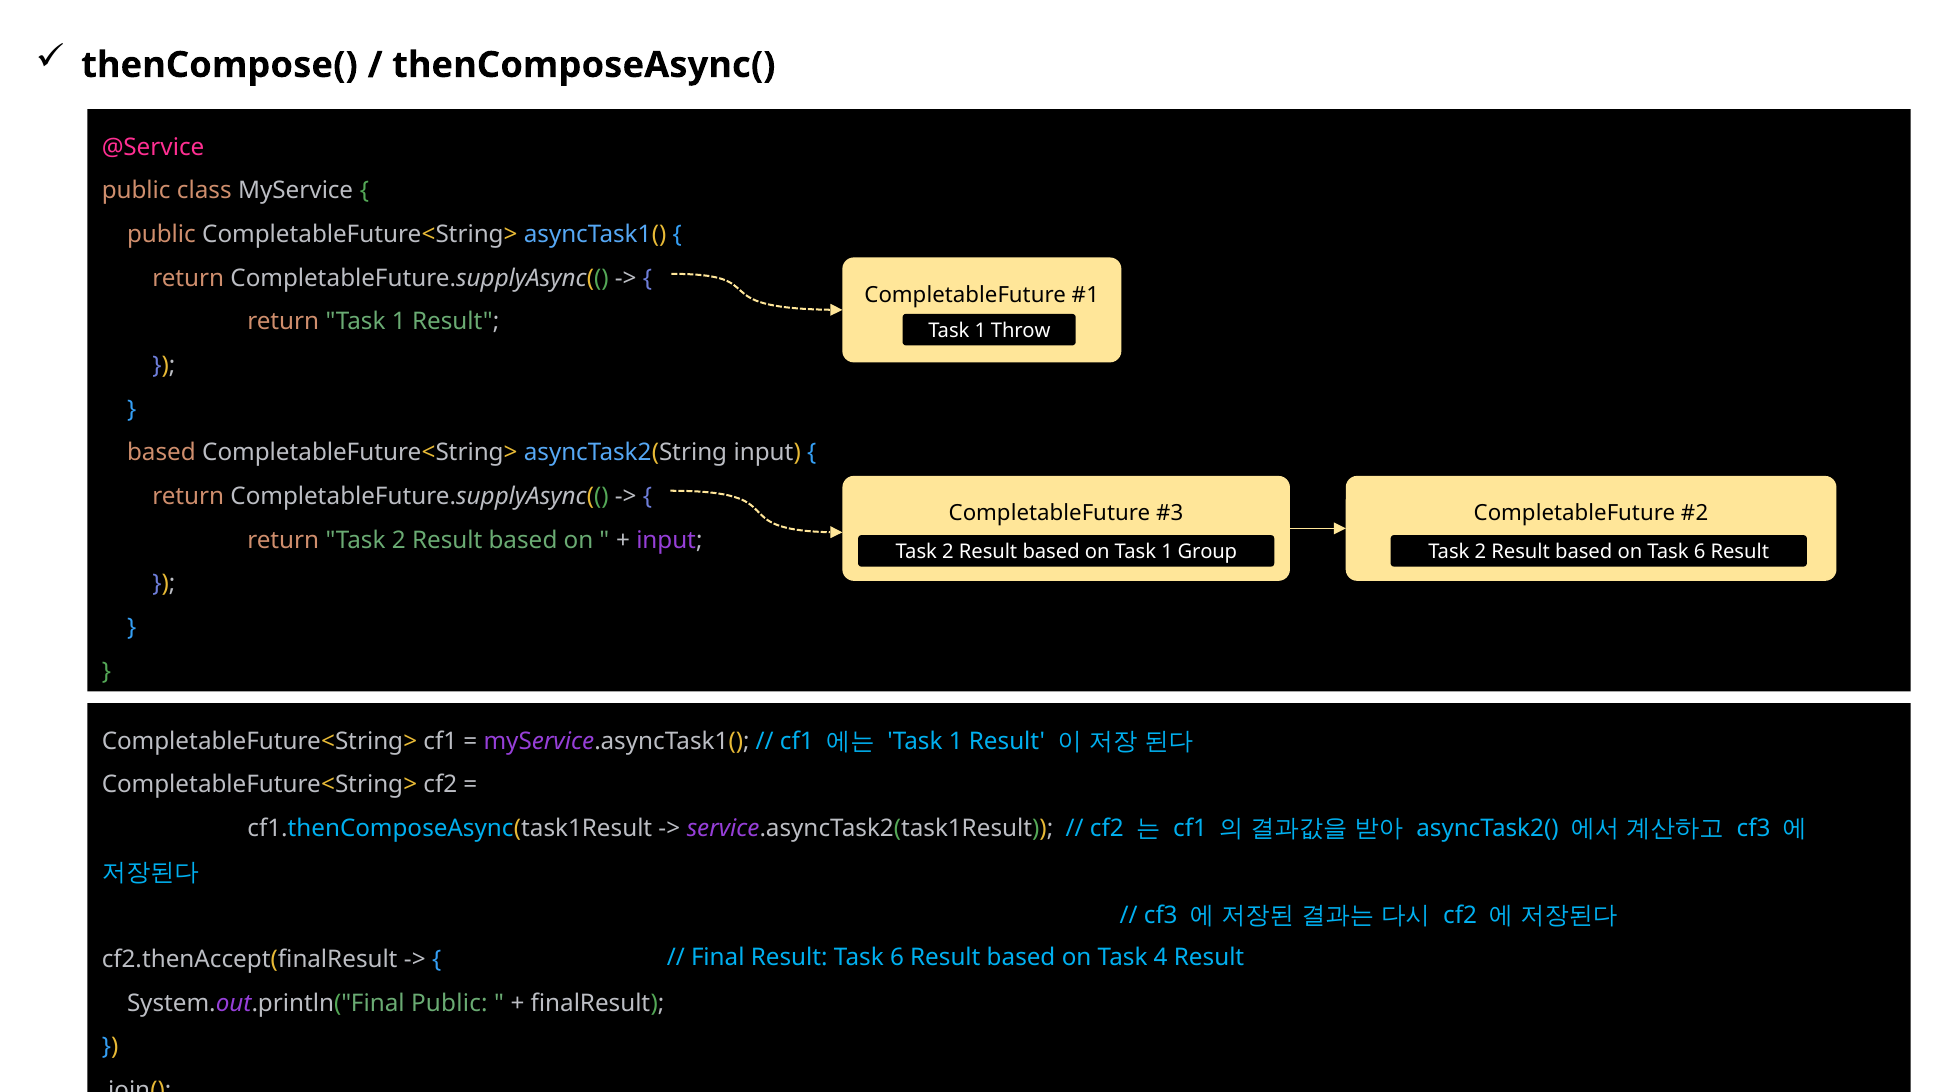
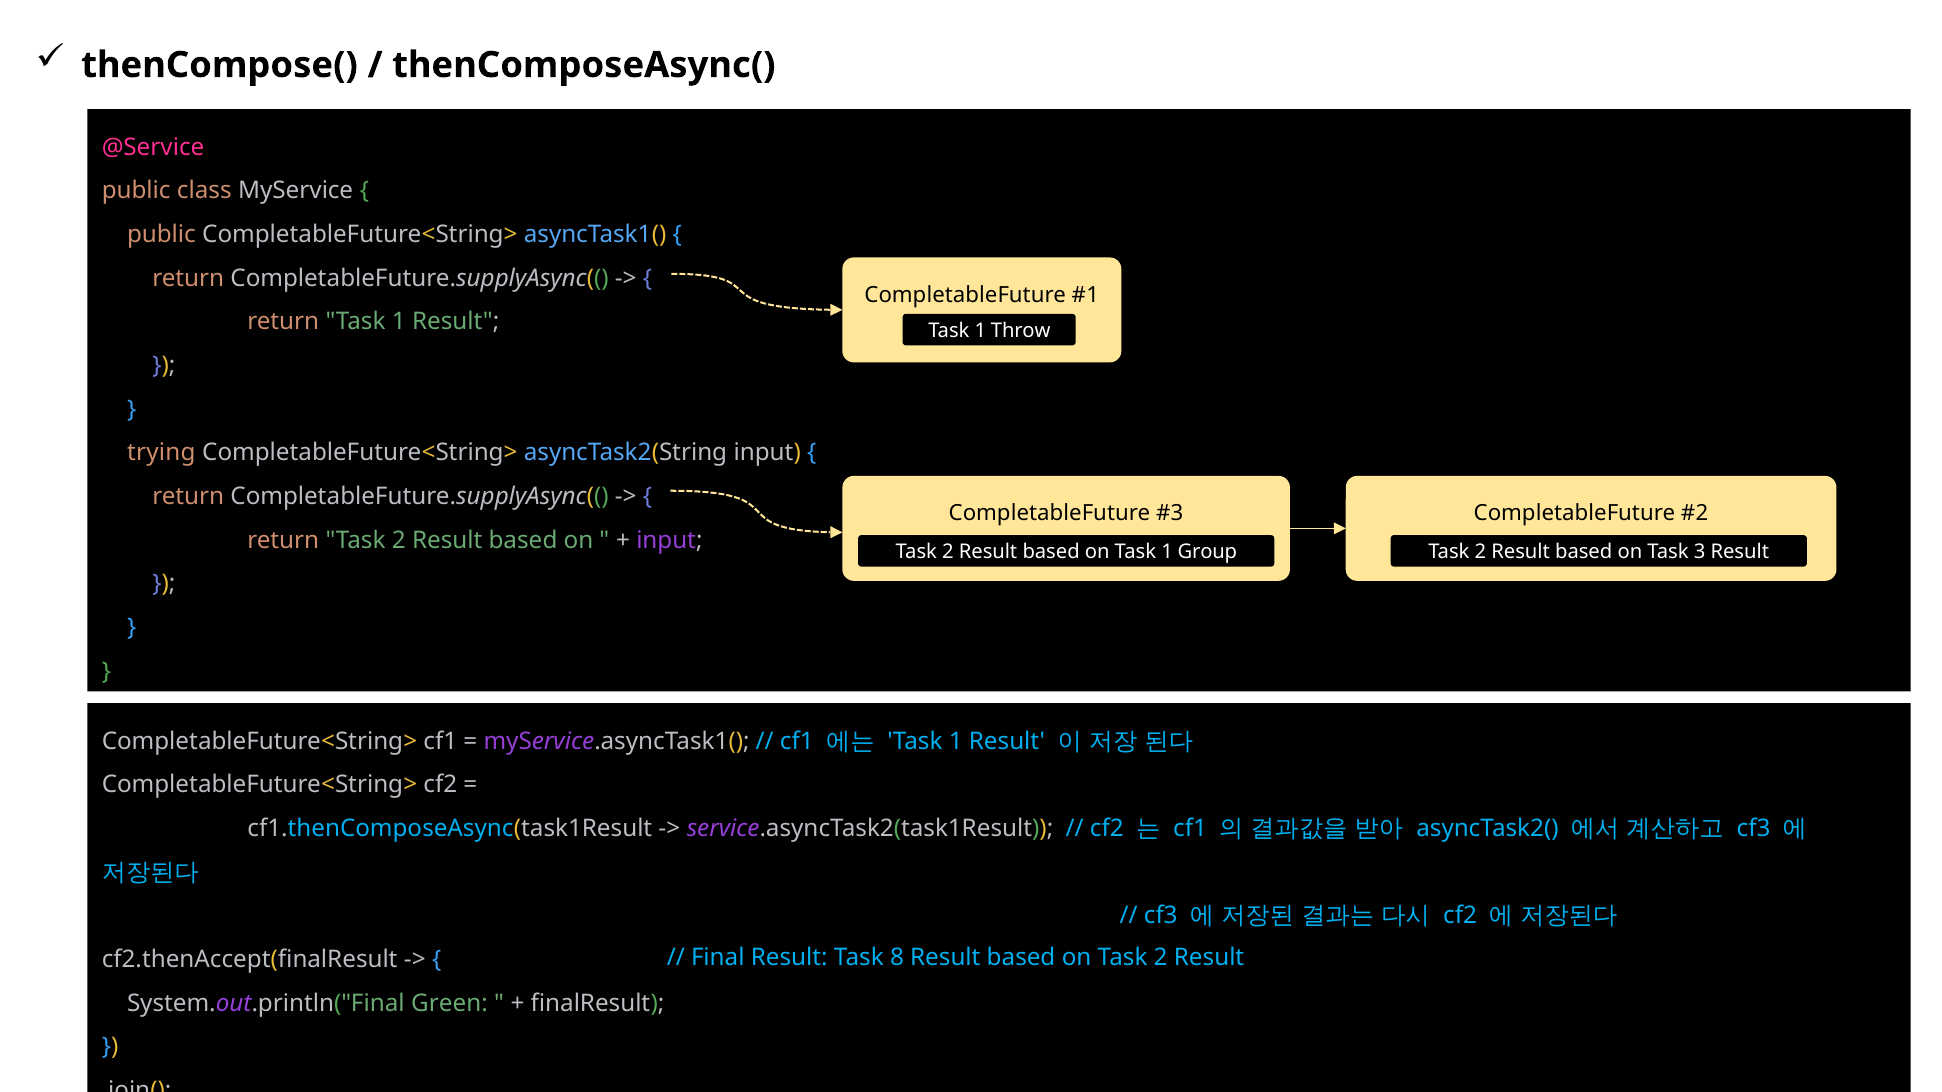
based: based -> trying (161, 453)
on Task 6: 6 -> 3 (1700, 552)
Result Task 6: 6 -> 8 (897, 957)
on Task 4: 4 -> 2 (1161, 957)
System.out.println("Final Public: Public -> Green (449, 1004)
